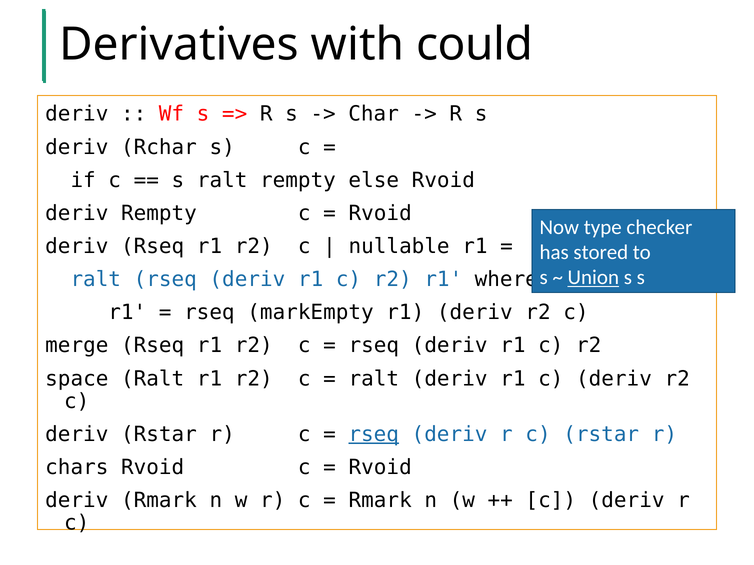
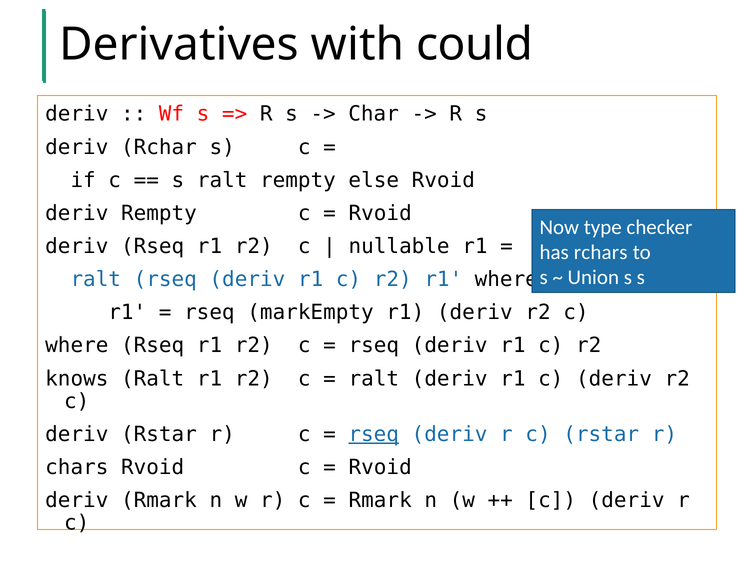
stored: stored -> rchars (601, 253)
Union underline: present -> none (593, 278)
merge: merge -> where (77, 346)
space: space -> knows (77, 379)
